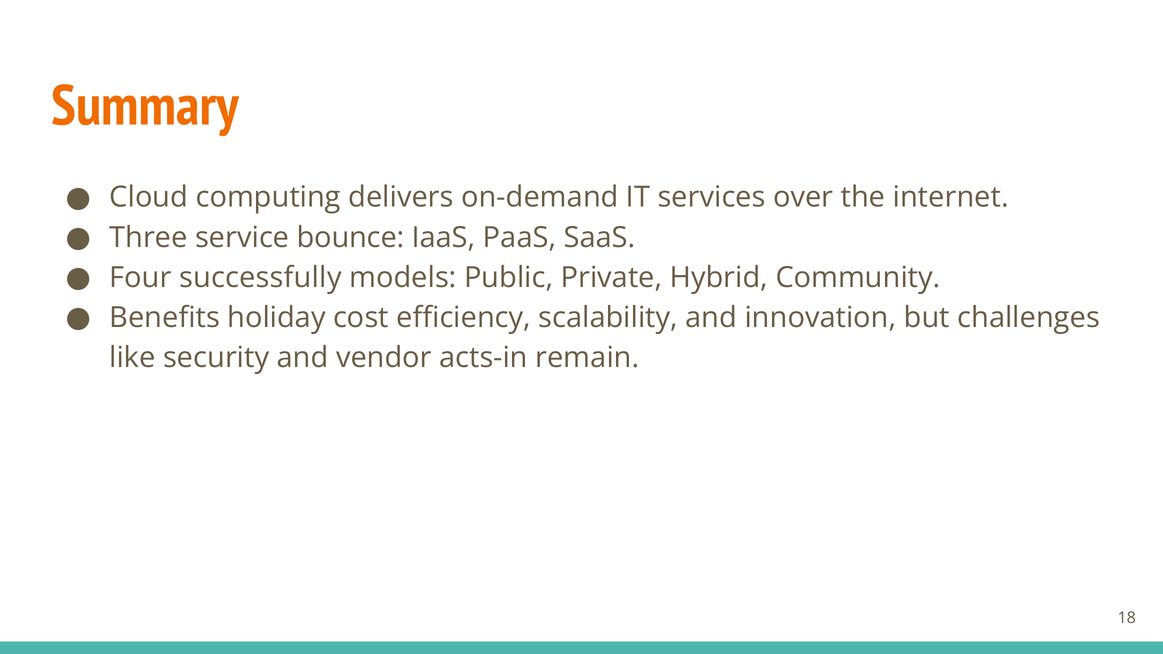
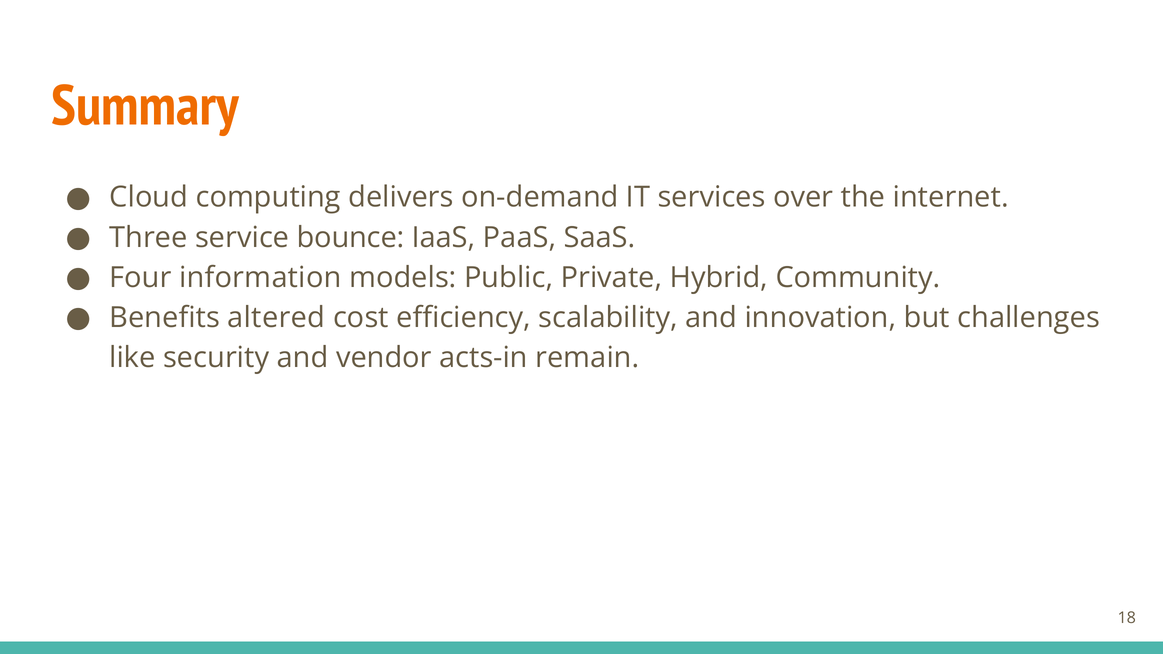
successfully: successfully -> information (260, 278)
holiday: holiday -> altered (276, 318)
